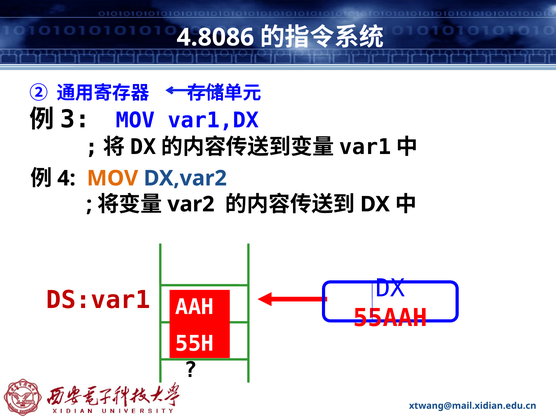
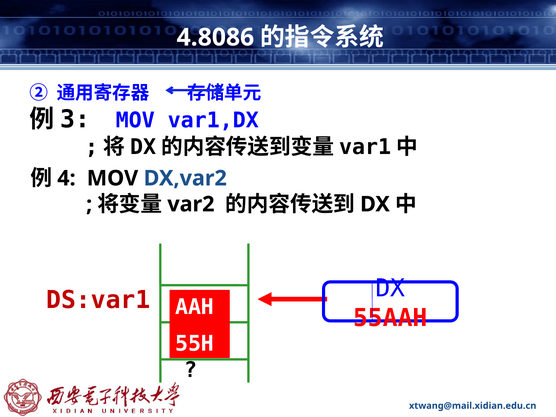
MOV colour: orange -> black (112, 178)
